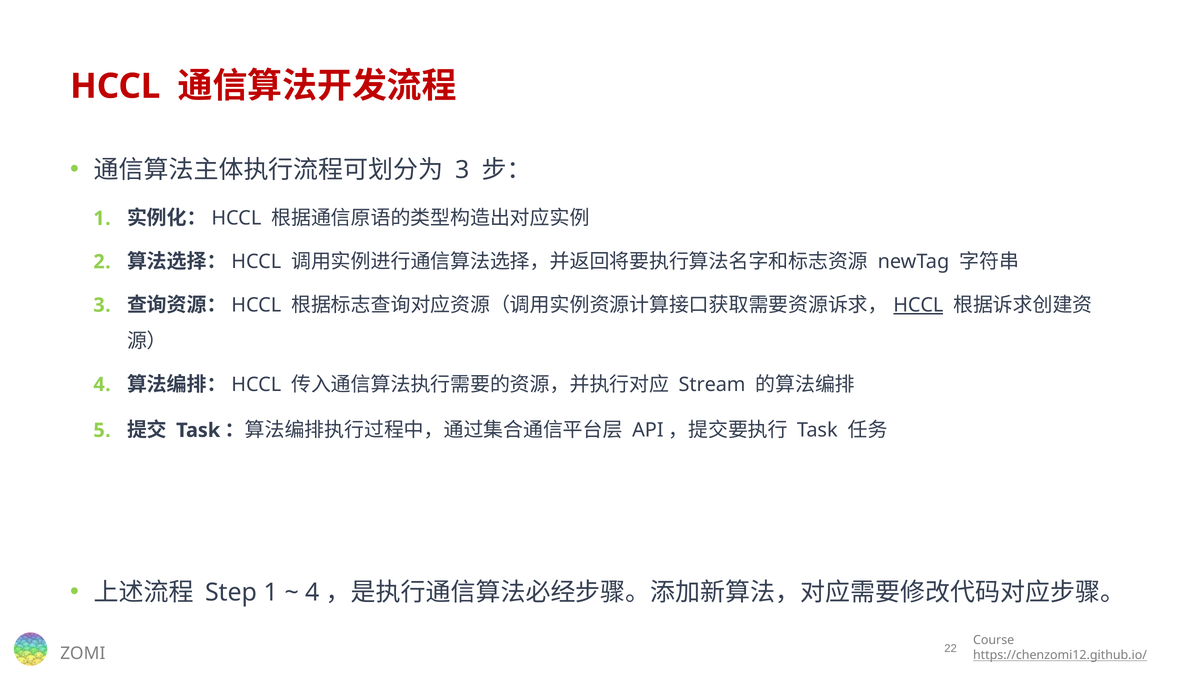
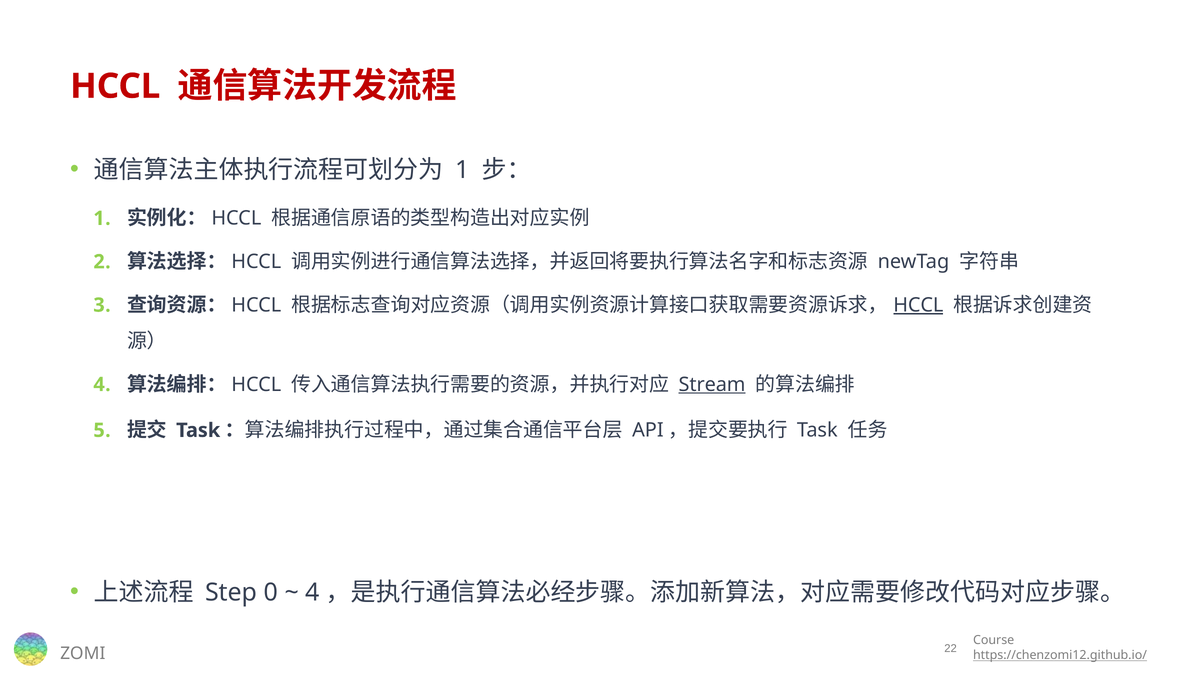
3: 3 -> 1 (462, 170)
Stream underline: none -> present (712, 384)
Step 1: 1 -> 0 (271, 592)
